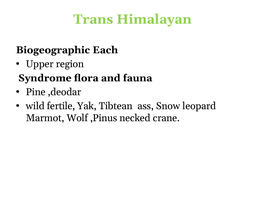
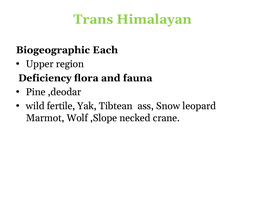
Syndrome: Syndrome -> Deficiency (45, 78)
,Pinus: ,Pinus -> ,Slope (104, 118)
